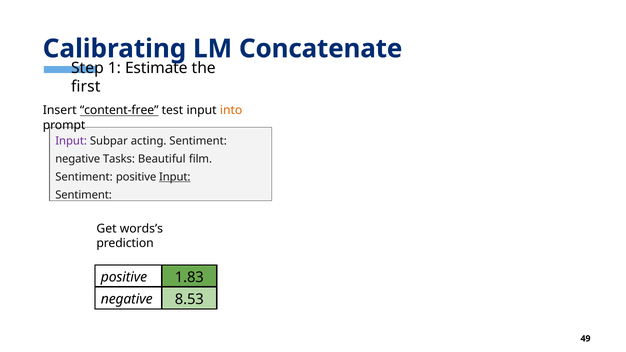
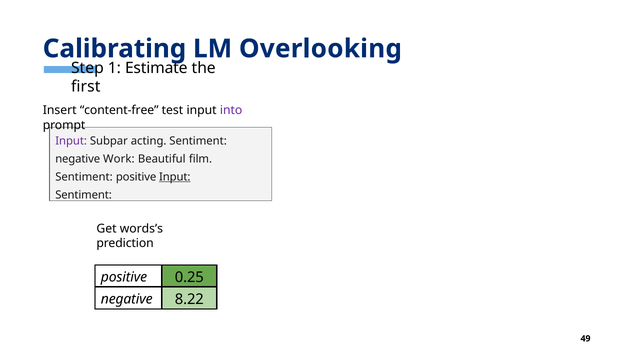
Concatenate: Concatenate -> Overlooking (320, 49)
content-free underline: present -> none (119, 110)
into colour: orange -> purple (231, 110)
Tasks: Tasks -> Work (119, 159)
1.83: 1.83 -> 0.25 (189, 278)
8.53: 8.53 -> 8.22 (189, 299)
